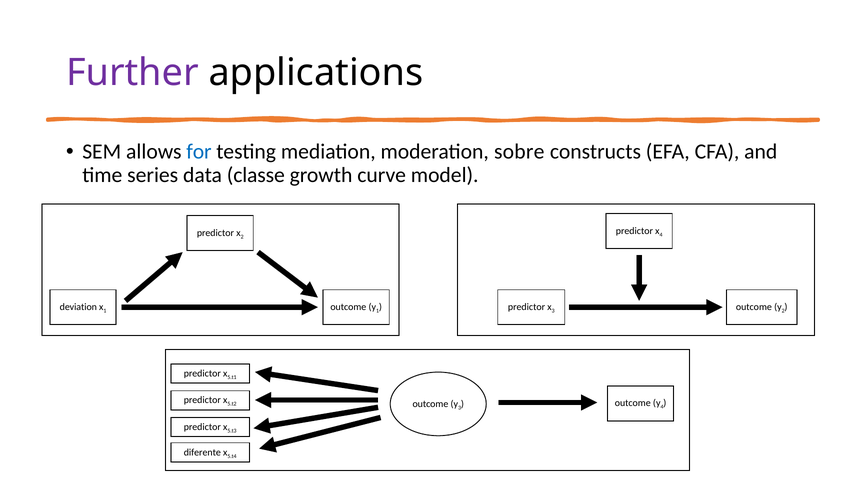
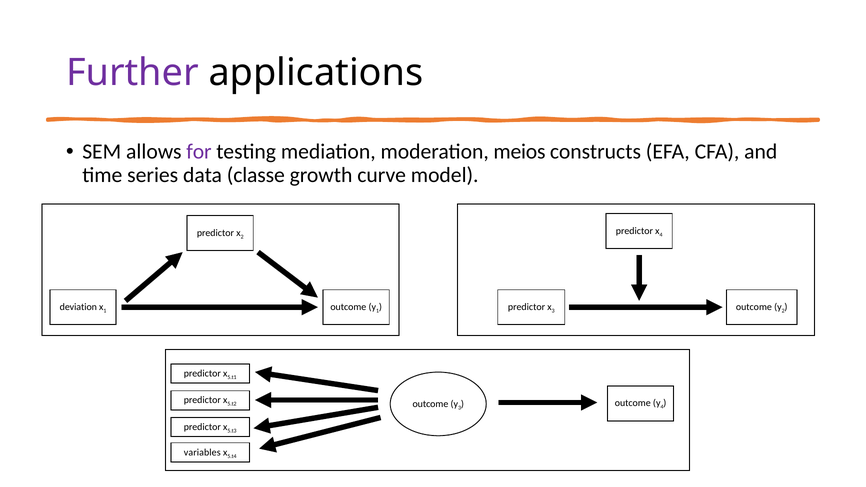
for colour: blue -> purple (199, 152)
sobre: sobre -> meios (519, 152)
diferente: diferente -> variables (202, 452)
